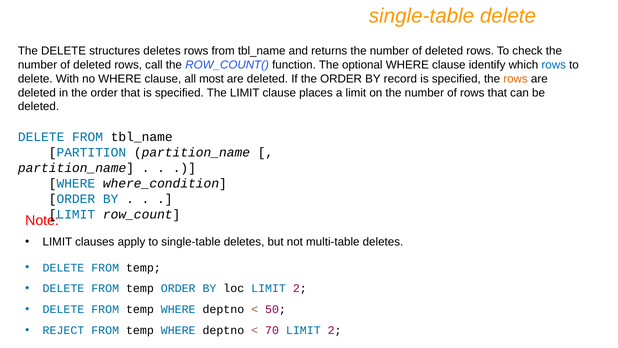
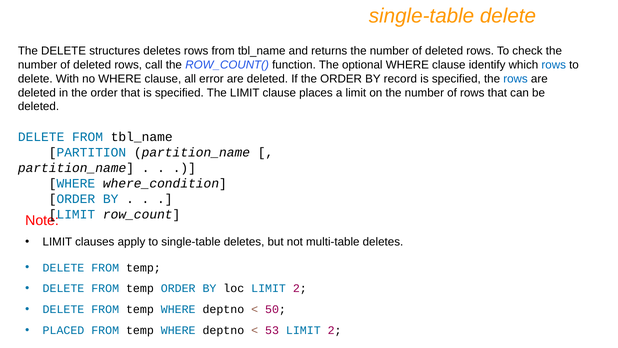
most: most -> error (211, 79)
rows colour: orange -> blue (516, 79)
REJECT: REJECT -> PLACED (63, 330)
70: 70 -> 53 (272, 330)
